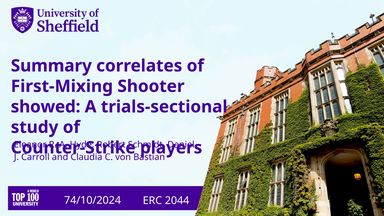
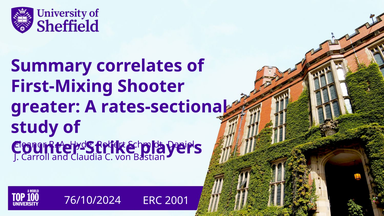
showed: showed -> greater (45, 107)
trials-sectional: trials-sectional -> rates-sectional (164, 107)
74/10/2024: 74/10/2024 -> 76/10/2024 (93, 200)
2044: 2044 -> 2001 (177, 201)
